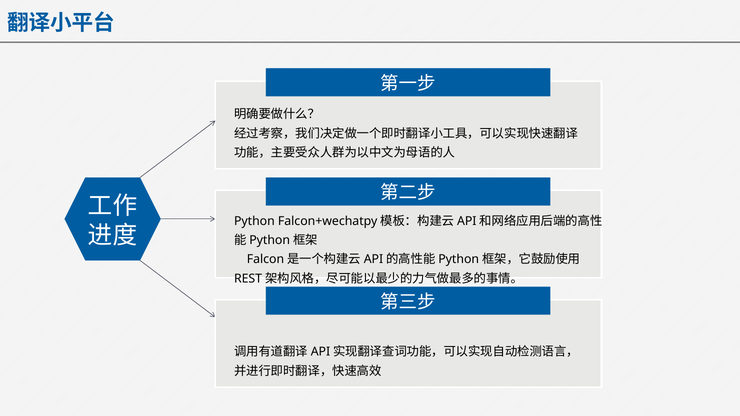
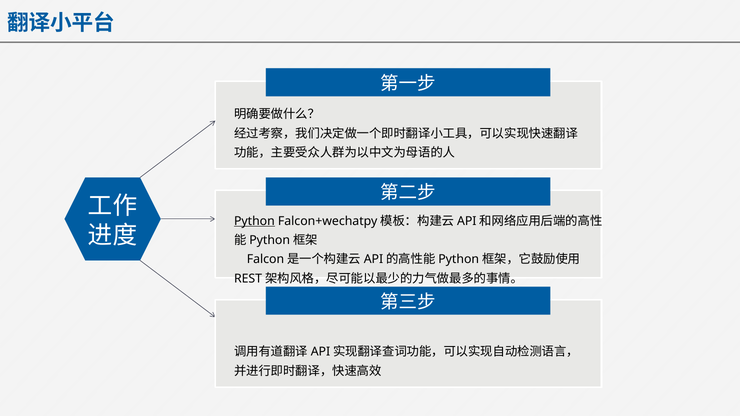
Python underline: none -> present (254, 221)
